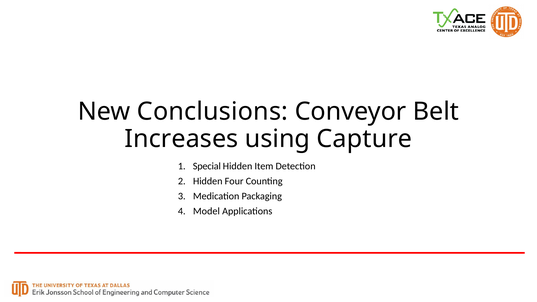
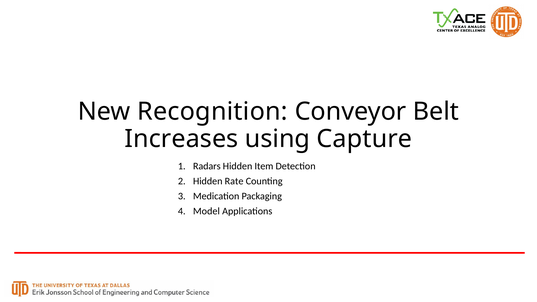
Conclusions: Conclusions -> Recognition (212, 112)
Special: Special -> Radars (207, 166)
Four: Four -> Rate (234, 181)
